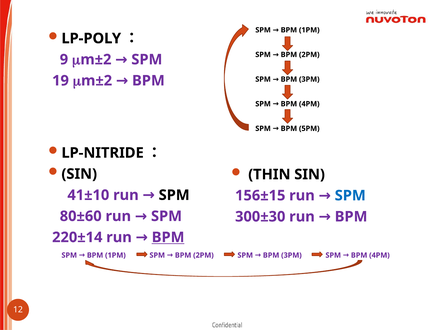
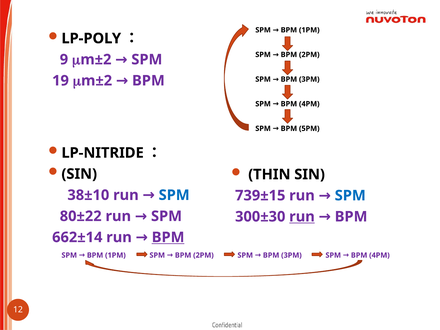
41±10: 41±10 -> 38±10 (88, 195)
SPM colour: black -> blue (174, 195)
156±15: 156±15 -> 739±15 (260, 196)
80±60: 80±60 -> 80±22 (81, 216)
run underline: none -> present (302, 217)
220±14: 220±14 -> 662±14 (77, 237)
